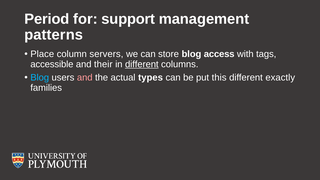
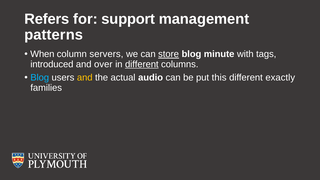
Period: Period -> Refers (47, 19)
Place: Place -> When (42, 54)
store underline: none -> present (169, 54)
access: access -> minute (219, 54)
accessible: accessible -> introduced (52, 64)
their: their -> over (103, 64)
and colour: pink -> yellow (85, 78)
types: types -> audio (151, 78)
